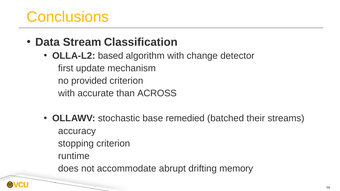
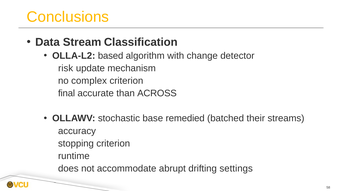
first: first -> risk (66, 68)
provided: provided -> complex (89, 81)
with: with -> final (67, 93)
memory: memory -> settings (236, 169)
